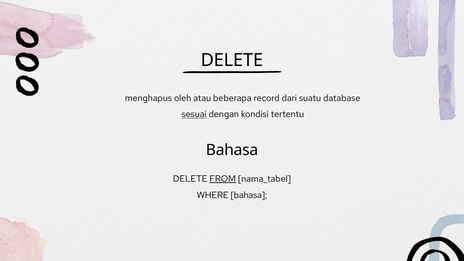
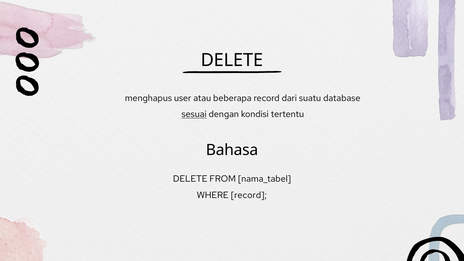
oleh: oleh -> user (183, 98)
FROM underline: present -> none (223, 179)
WHERE bahasa: bahasa -> record (249, 195)
